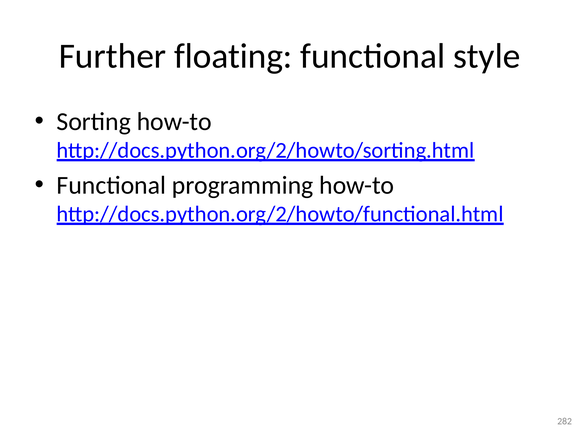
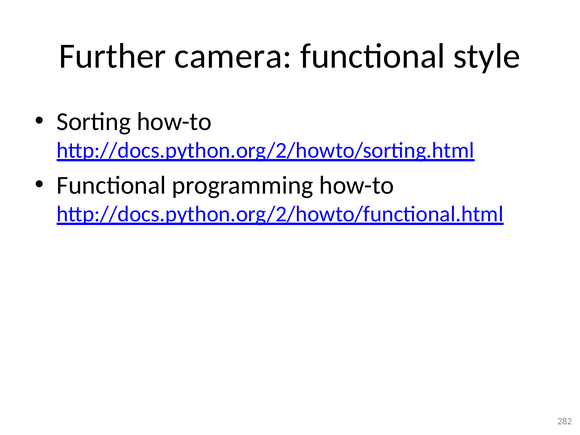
floating: floating -> camera (233, 56)
